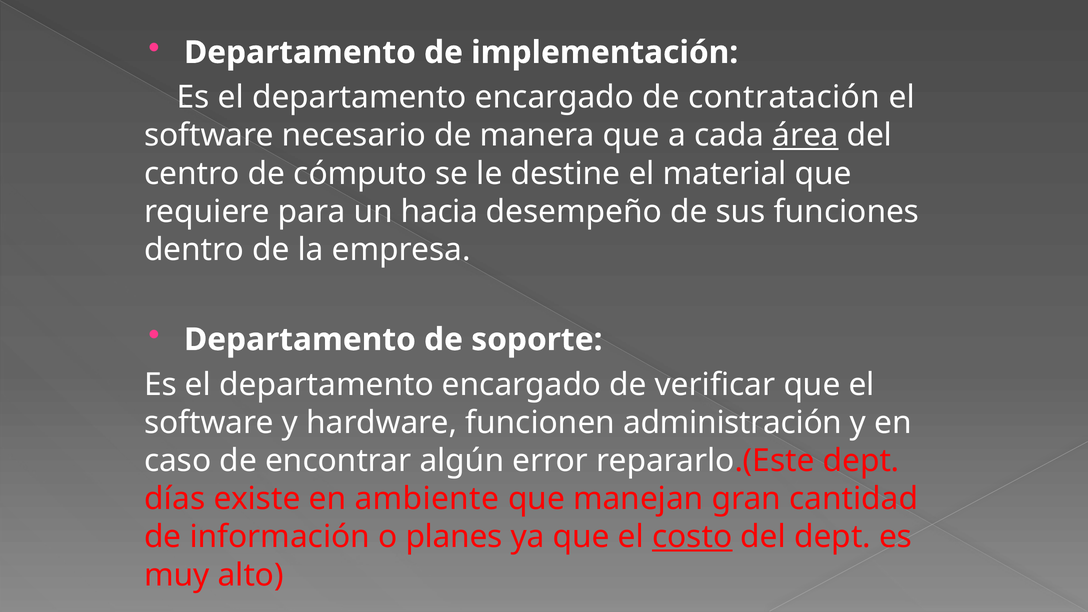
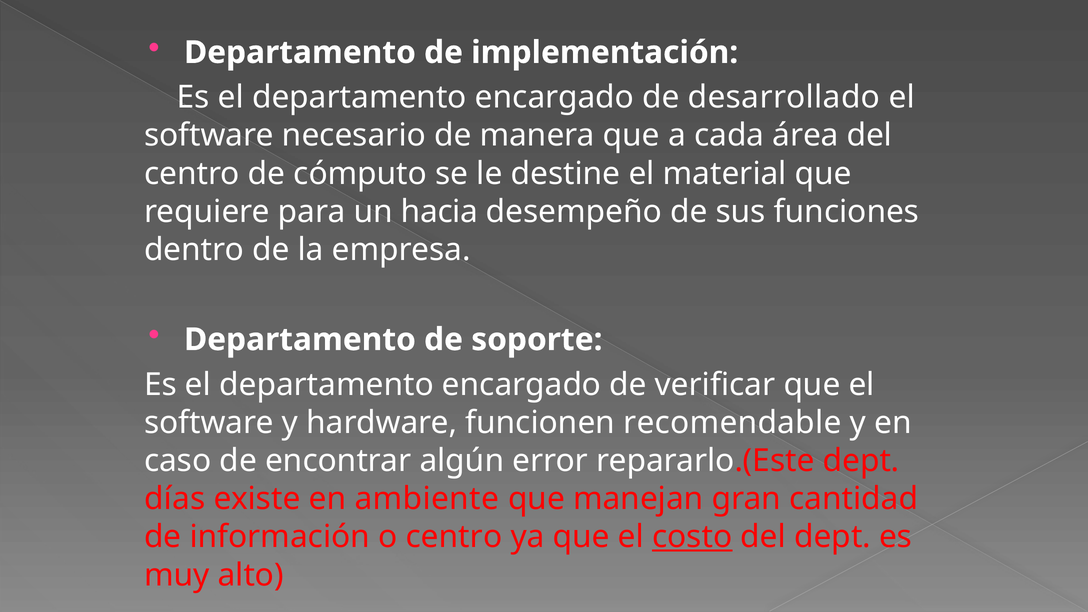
contratación: contratación -> desarrollado (784, 97)
área underline: present -> none (805, 136)
administración: administración -> recomendable (732, 423)
o planes: planes -> centro (454, 537)
